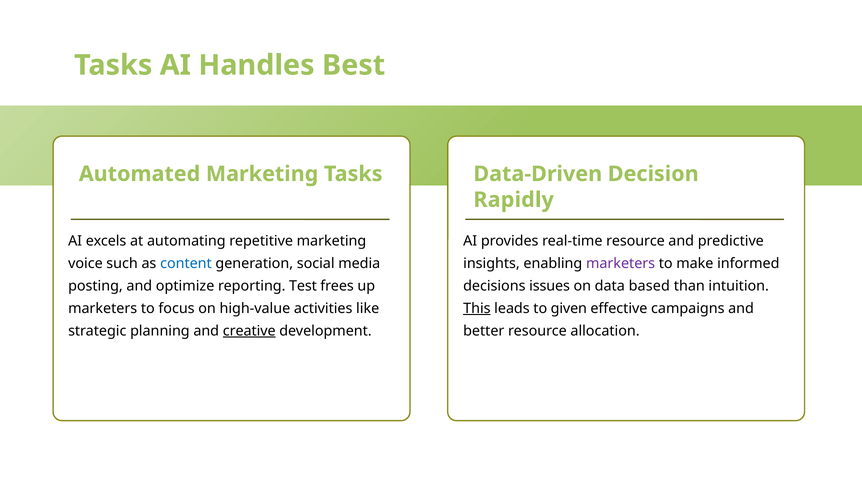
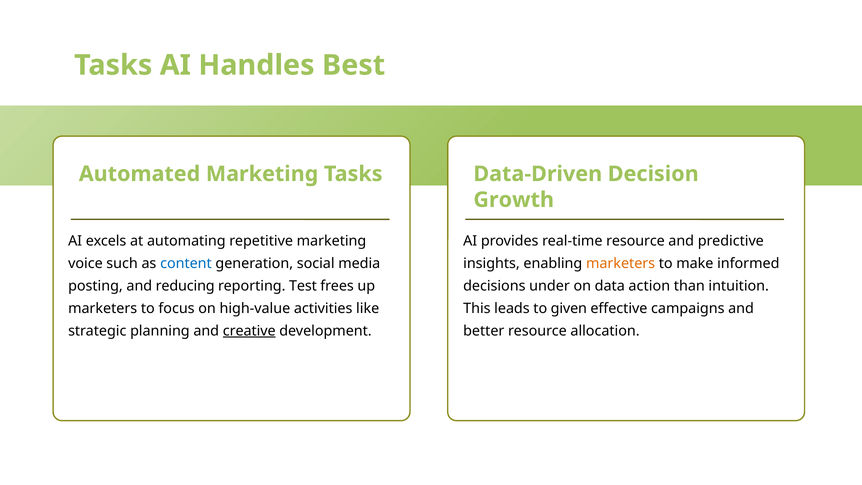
Rapidly: Rapidly -> Growth (514, 200)
marketers colour: purple -> orange (621, 263)
optimize: optimize -> reducing (185, 286)
issues: issues -> under (550, 286)
based: based -> action (649, 286)
This underline: present -> none (477, 308)
